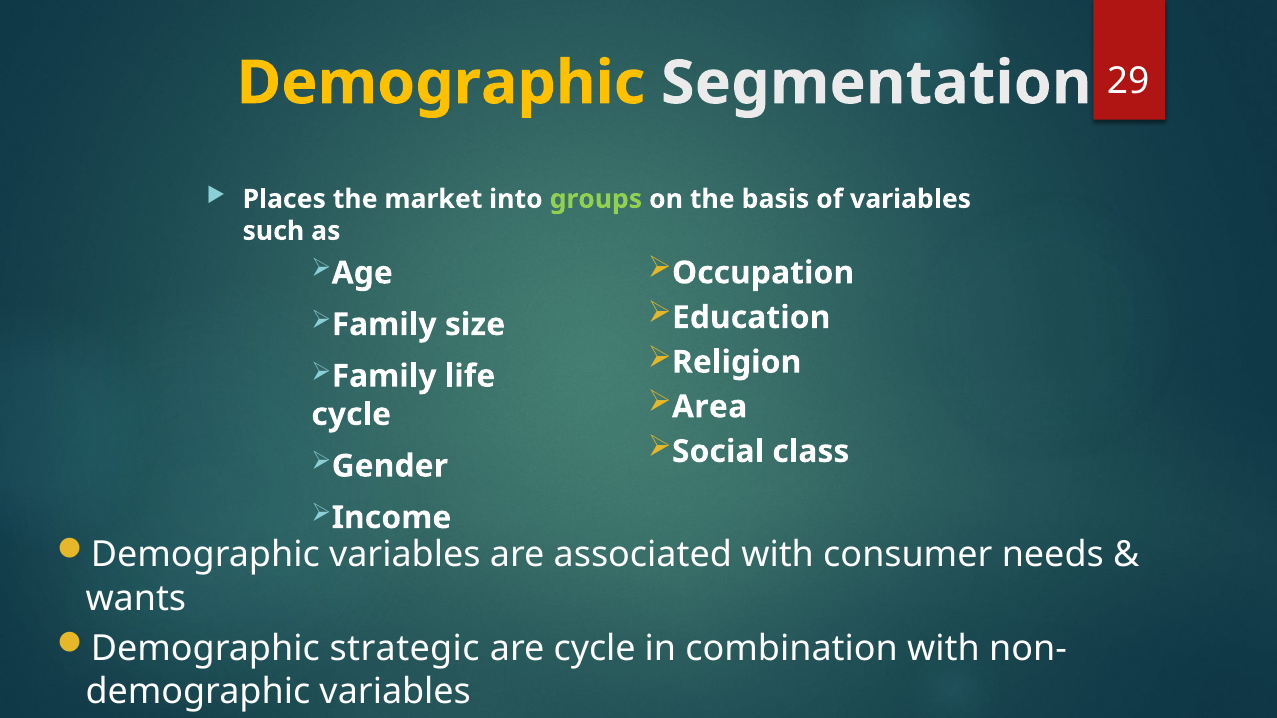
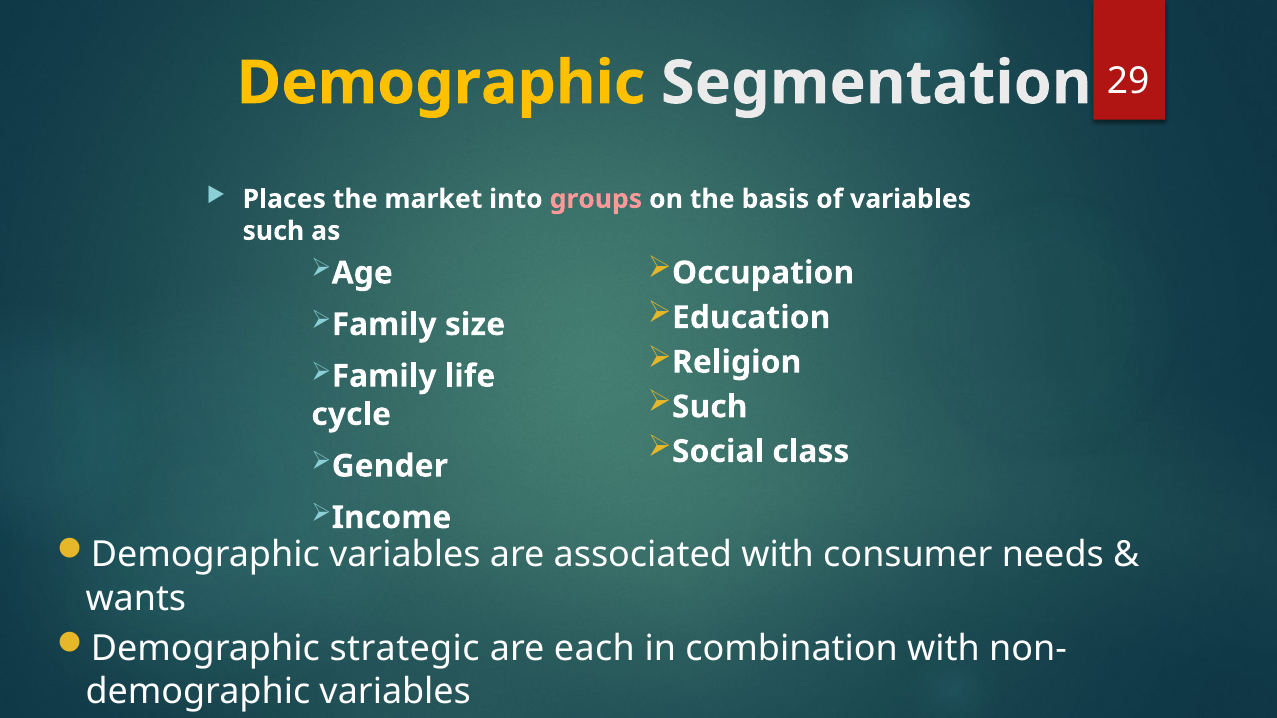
groups colour: light green -> pink (596, 199)
Area: Area -> Such (710, 407)
are cycle: cycle -> each (594, 649)
